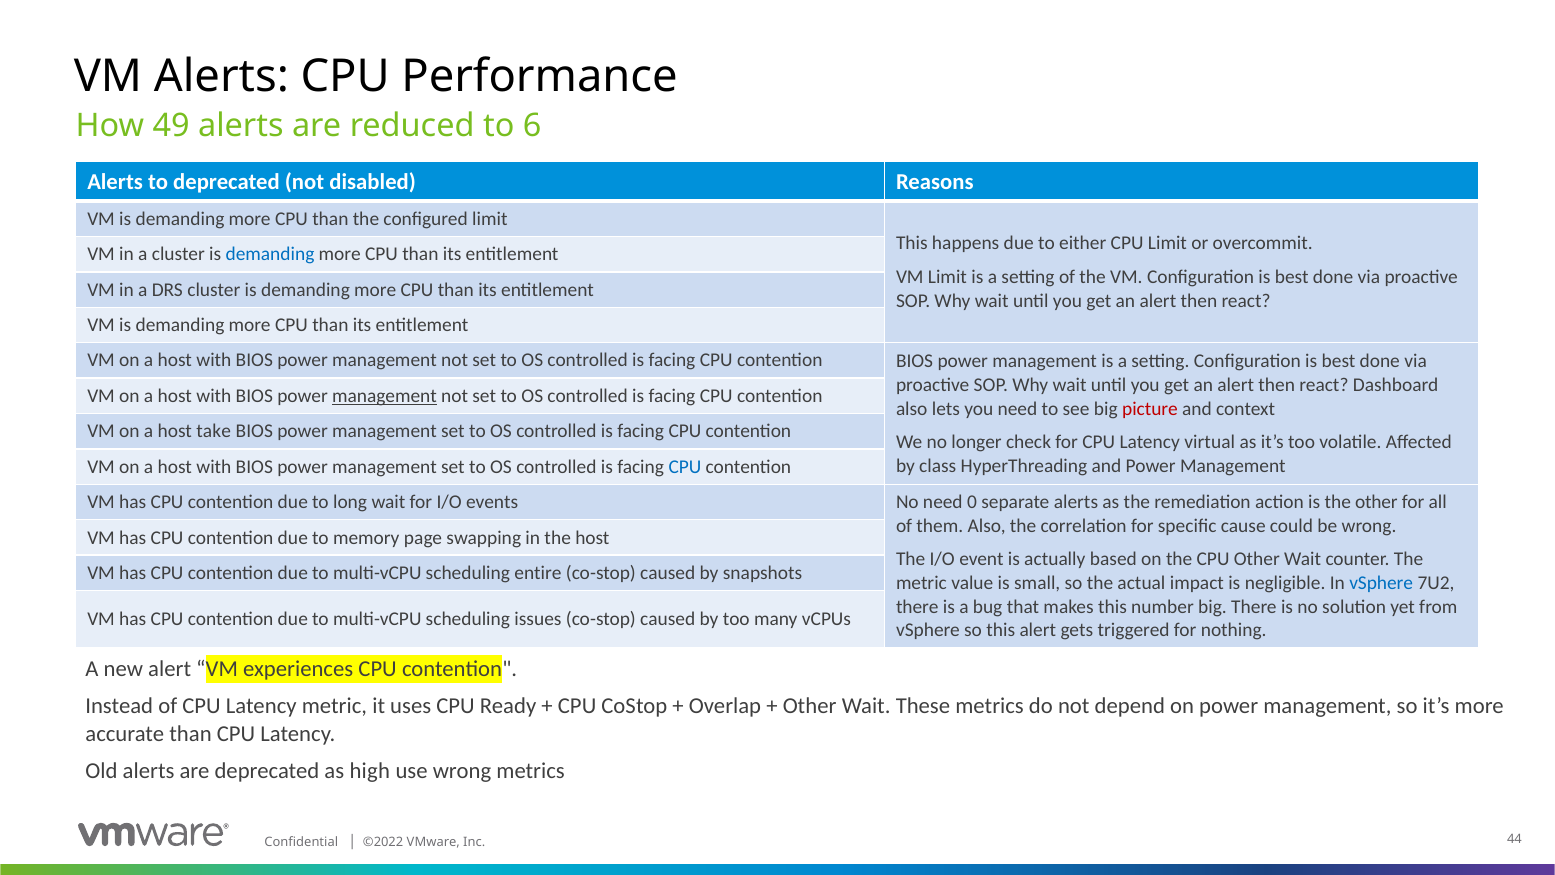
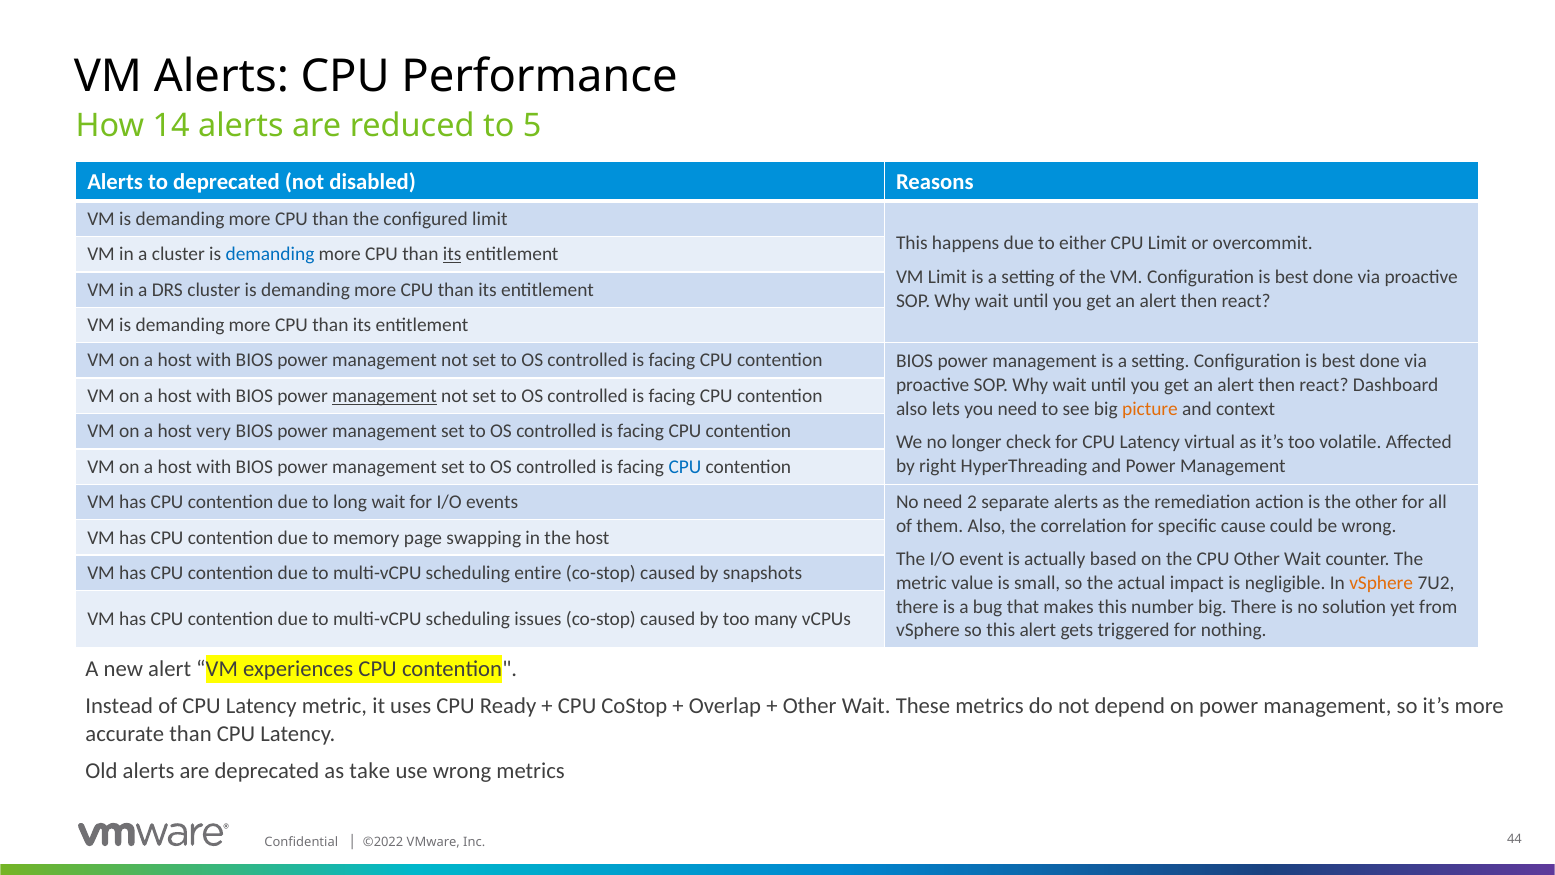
49: 49 -> 14 (171, 125)
6: 6 -> 5 (532, 125)
its underline: none -> present (452, 254)
picture colour: red -> orange (1150, 409)
take: take -> very (214, 431)
class: class -> right (938, 466)
0: 0 -> 2 (972, 502)
vSphere colour: blue -> orange (1381, 583)
high: high -> take (370, 770)
